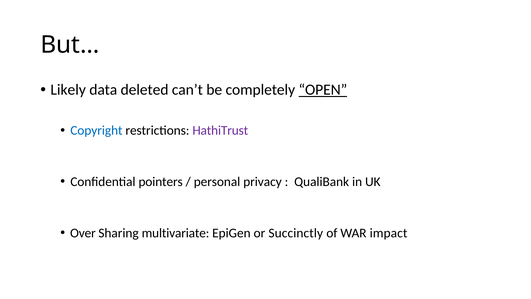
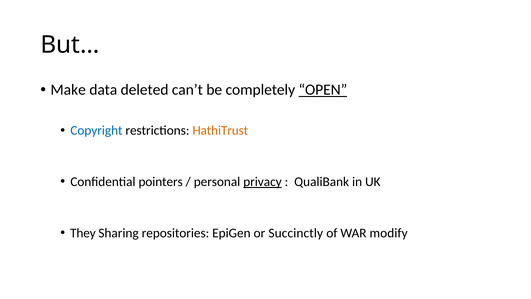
Likely: Likely -> Make (68, 90)
HathiTrust colour: purple -> orange (220, 130)
privacy underline: none -> present (262, 182)
Over: Over -> They (83, 233)
multivariate: multivariate -> repositories (175, 233)
impact: impact -> modify (389, 233)
